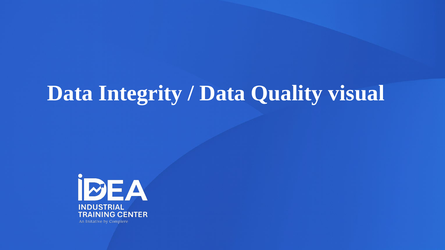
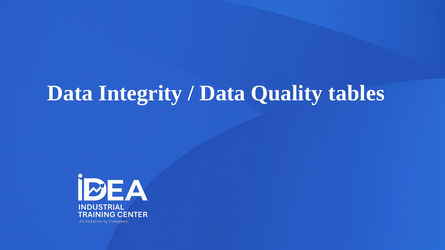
visual: visual -> tables (356, 93)
